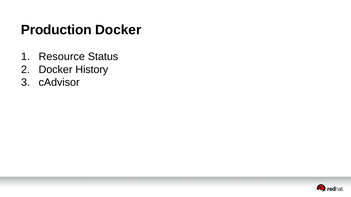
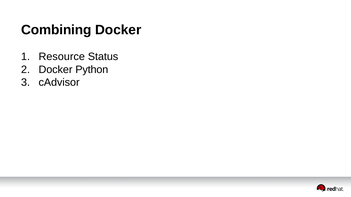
Production: Production -> Combining (56, 30)
History: History -> Python (92, 70)
